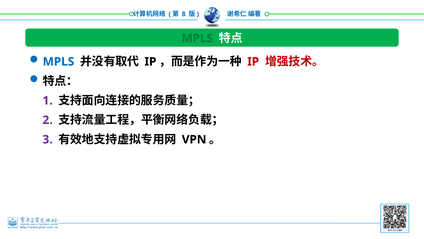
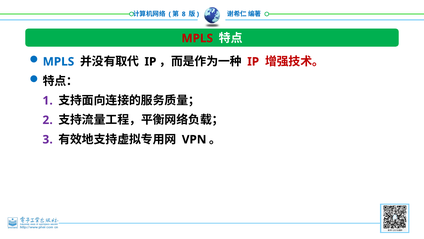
MPLS colour: green -> red (197, 38)
